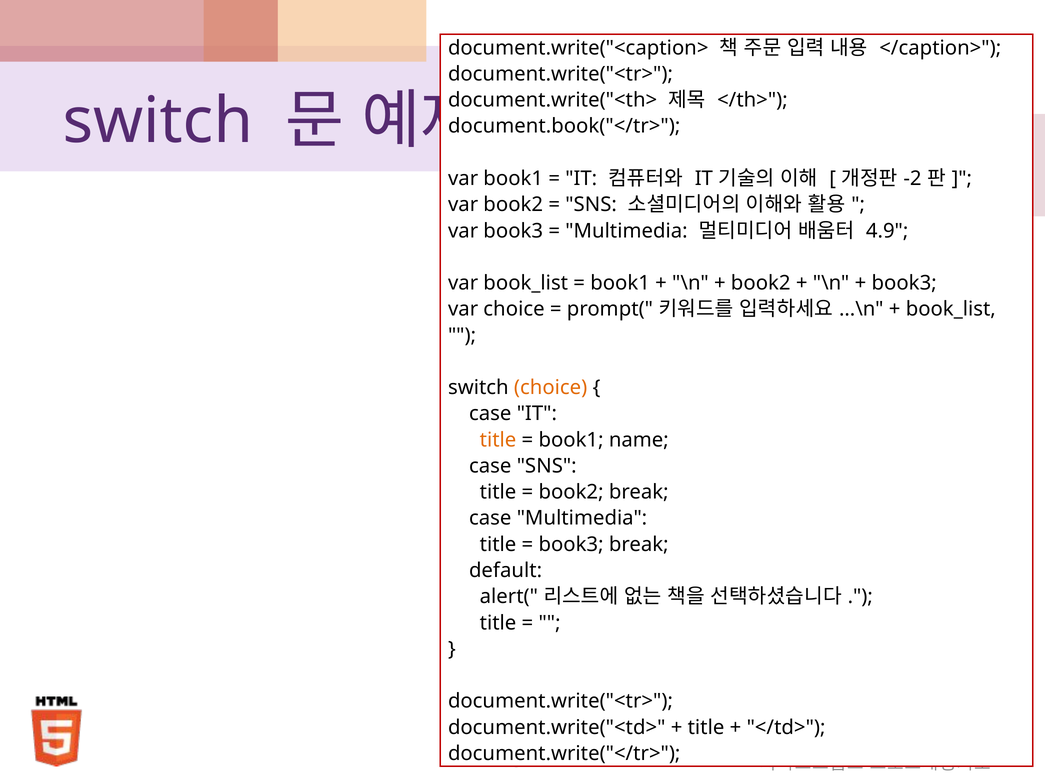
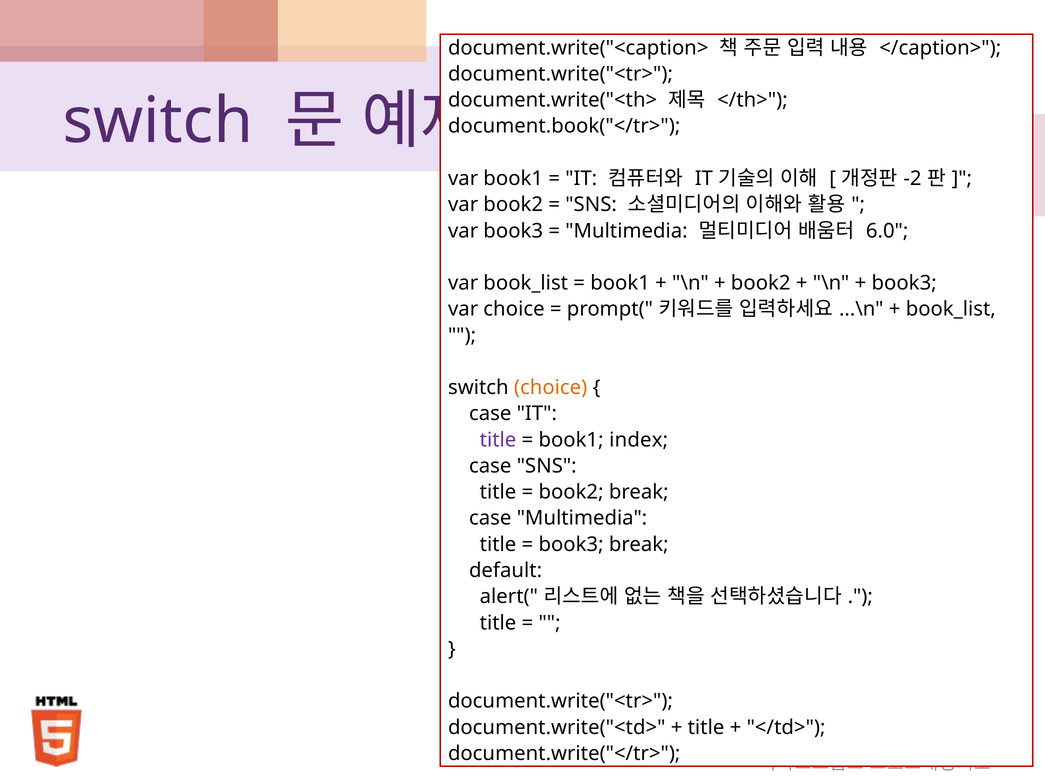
4.9: 4.9 -> 6.0 (887, 231)
title colour: orange -> purple (498, 440)
name: name -> index (639, 440)
